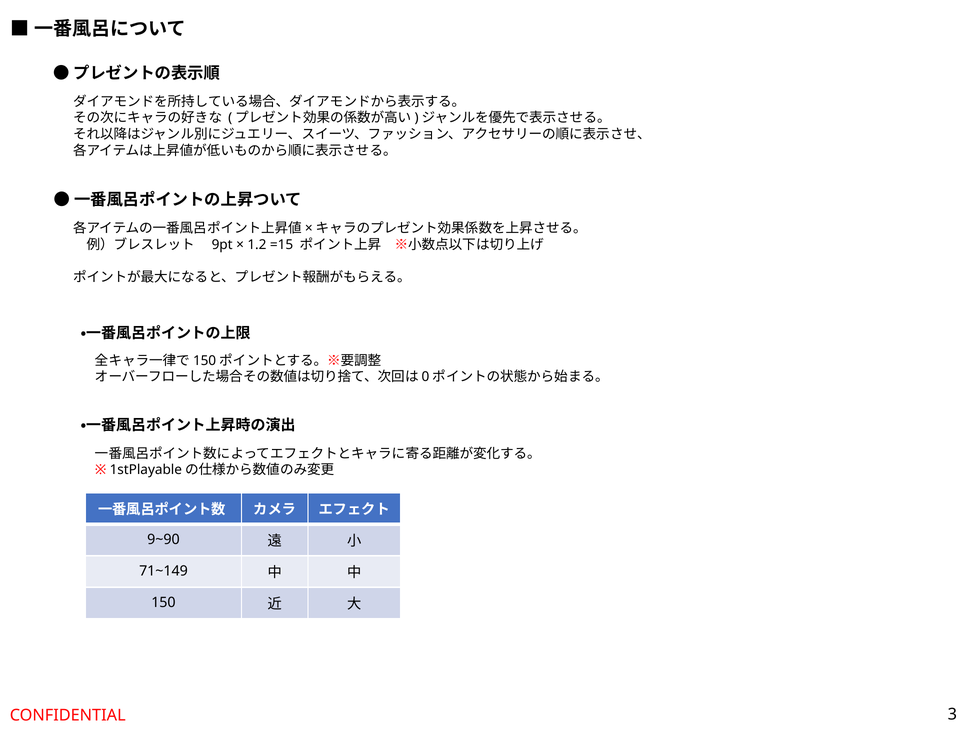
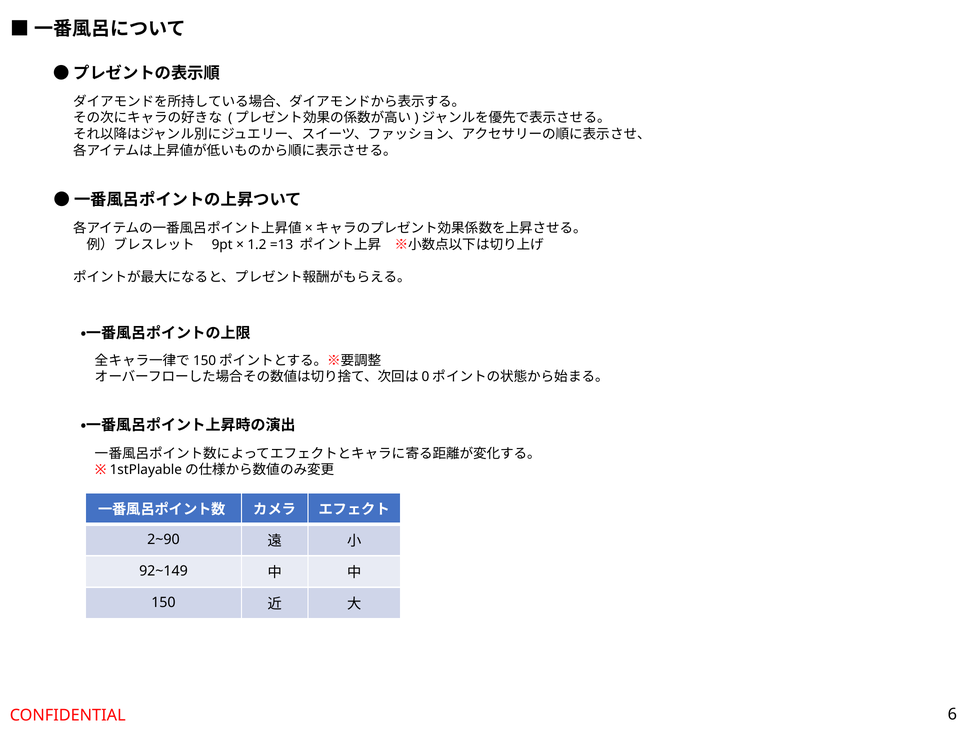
=15: =15 -> =13 (282, 245)
9~90: 9~90 -> 2~90 (163, 540)
71~149: 71~149 -> 92~149 (163, 571)
3: 3 -> 6 (952, 714)
